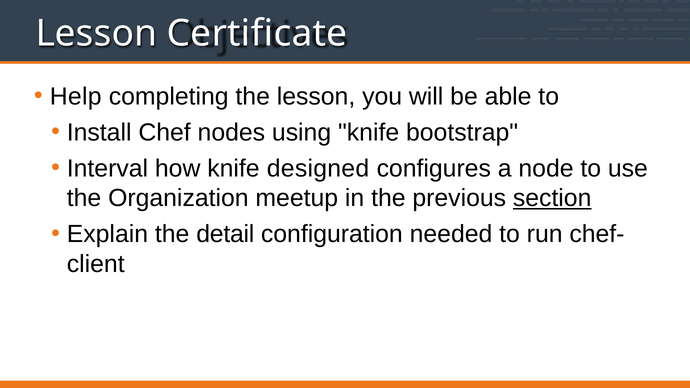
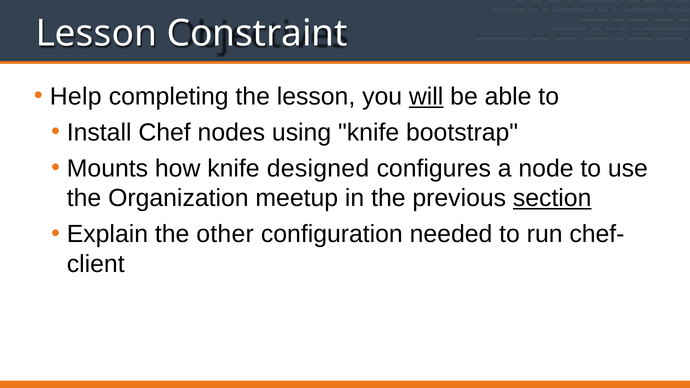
Certificate: Certificate -> Constraint (257, 34)
will underline: none -> present (426, 96)
Interval: Interval -> Mounts (107, 168)
detail: detail -> other (225, 234)
